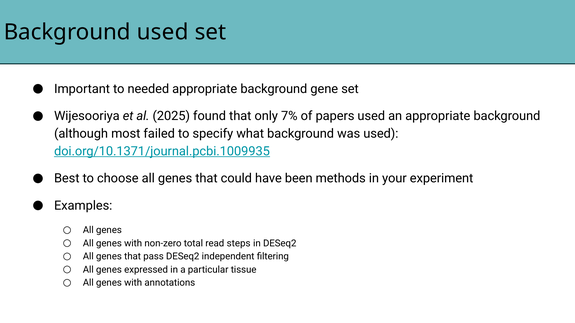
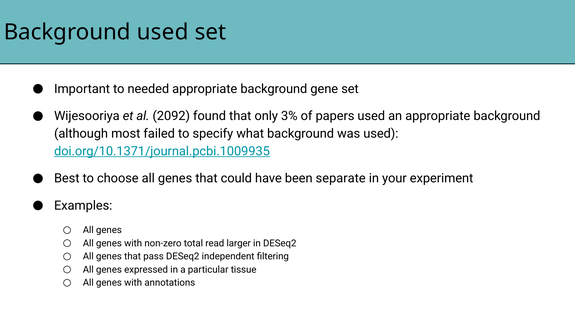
2025: 2025 -> 2092 (171, 116)
7%: 7% -> 3% (289, 116)
methods: methods -> separate (341, 179)
steps: steps -> larger (239, 244)
